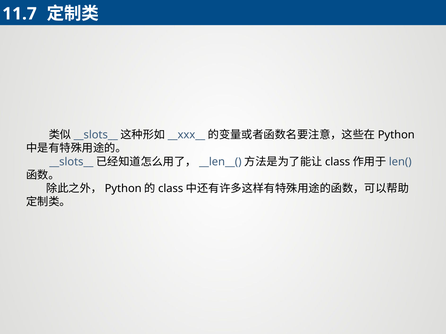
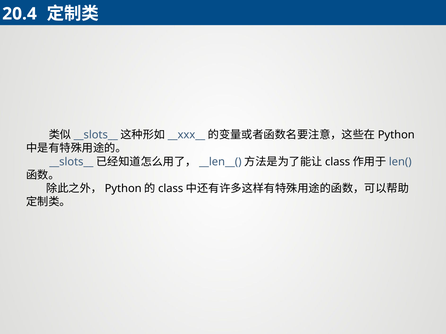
11.7: 11.7 -> 20.4 (20, 14)
